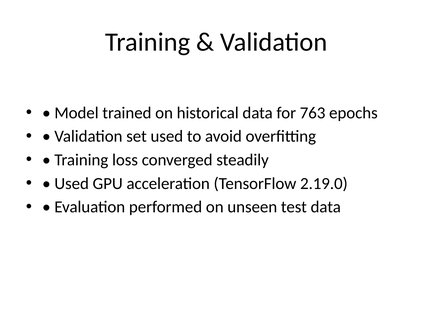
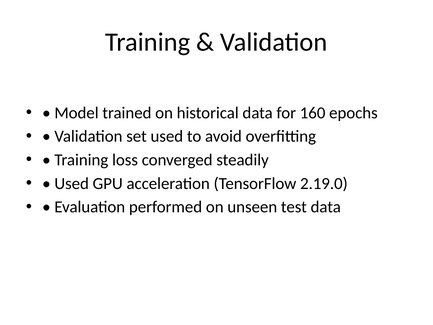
763: 763 -> 160 (313, 113)
